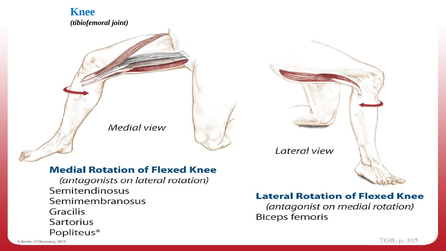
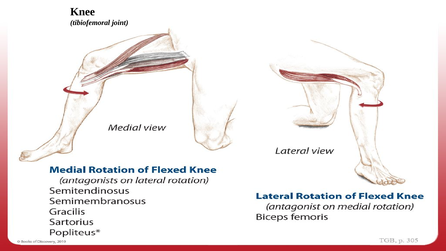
Knee colour: blue -> black (83, 12)
